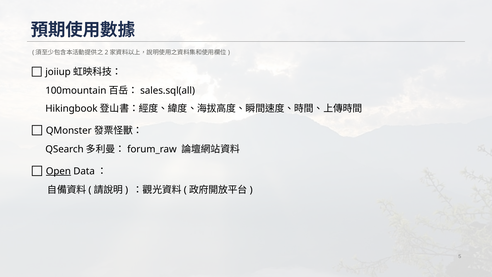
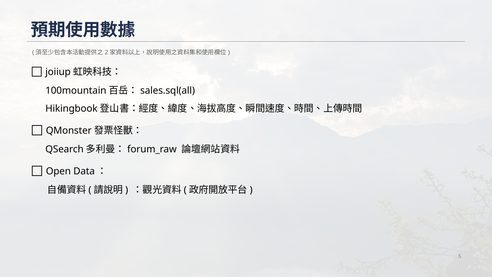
Open underline: present -> none (58, 171)
